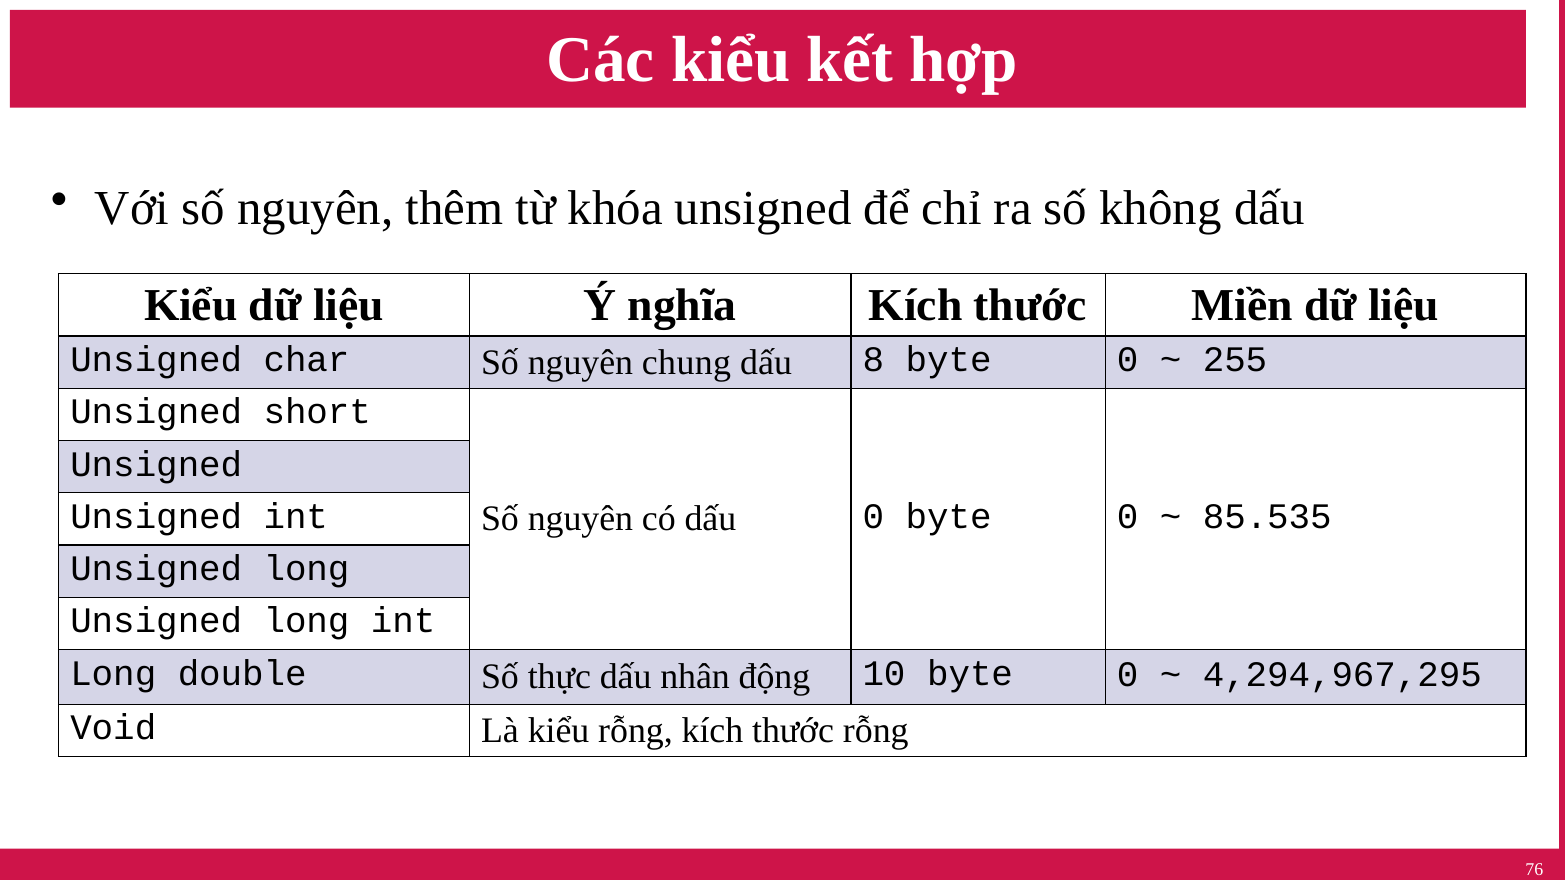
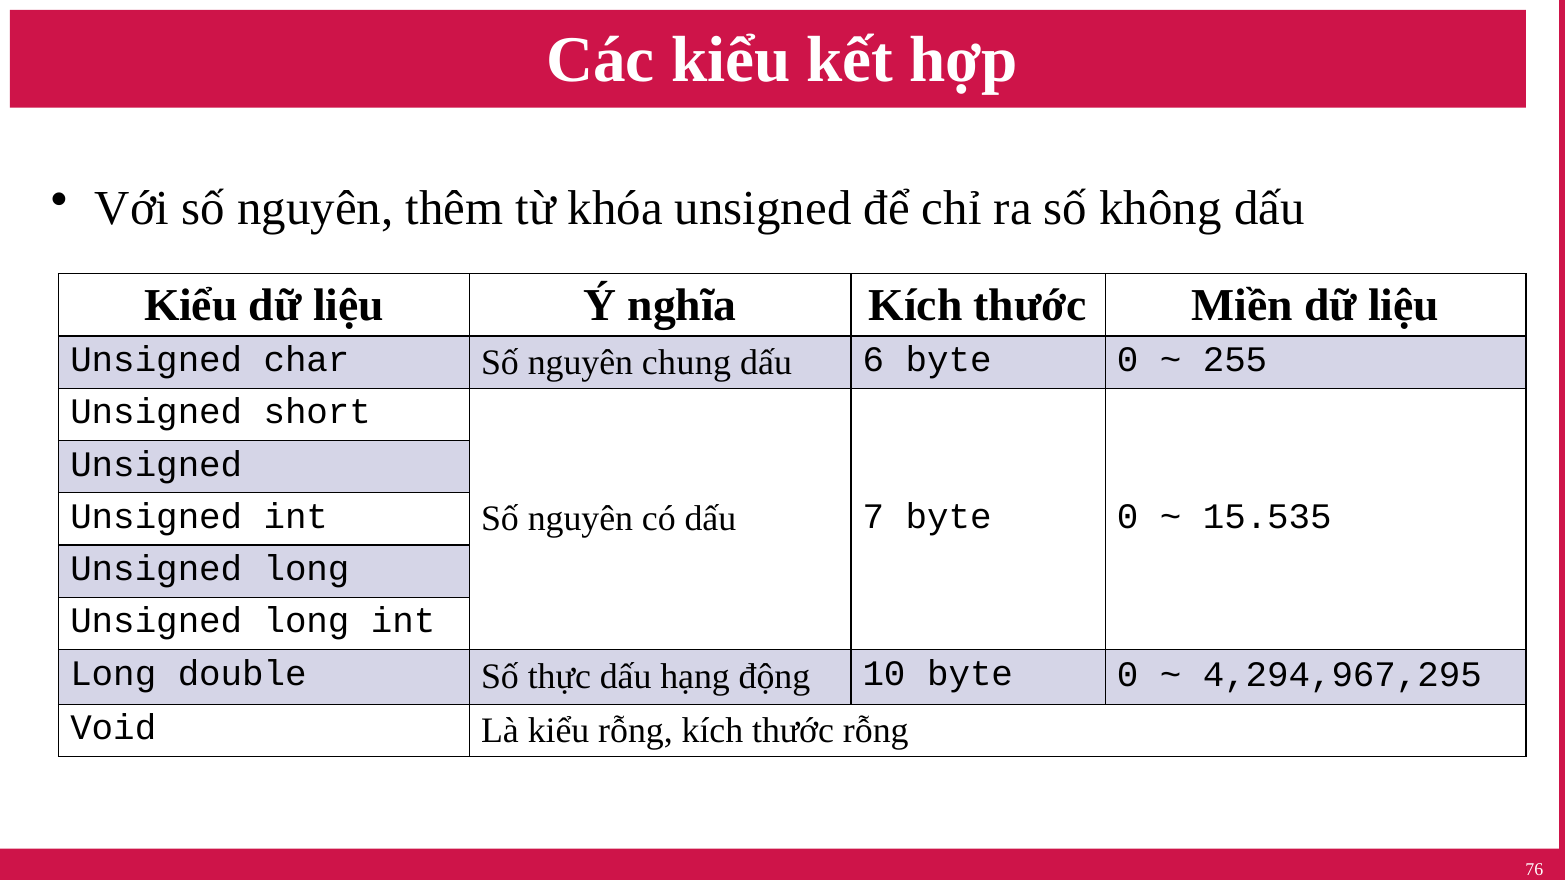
8: 8 -> 6 (873, 360)
dấu 0: 0 -> 7 (873, 517)
85.535: 85.535 -> 15.535 (1267, 517)
nhân: nhân -> hạng (695, 677)
